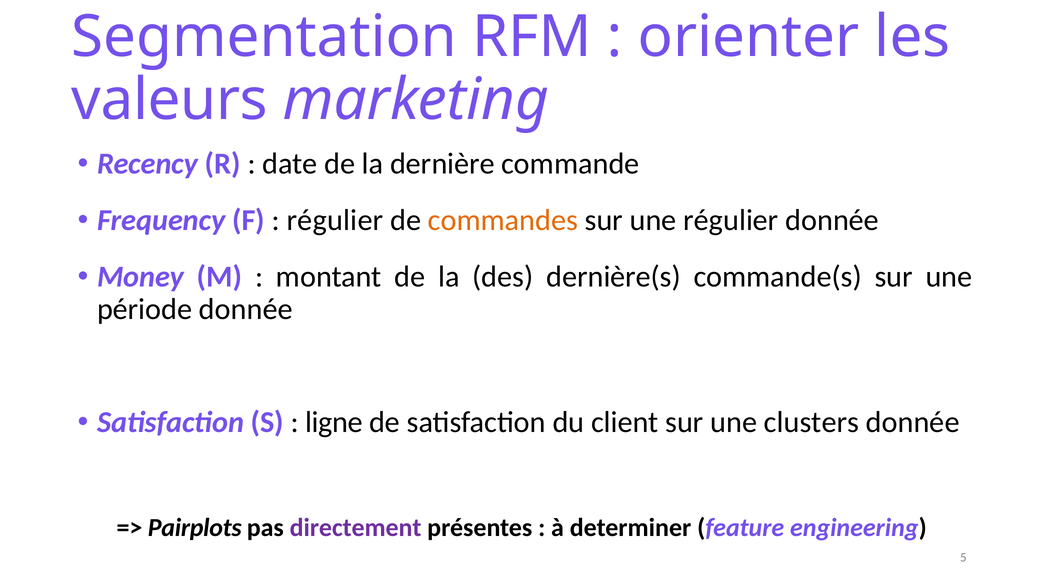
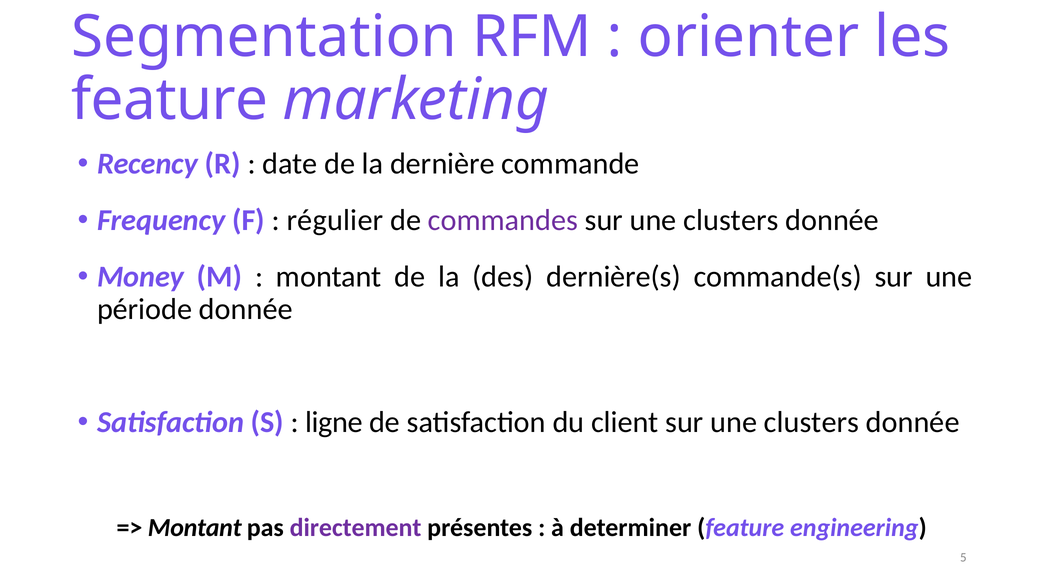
valeurs: valeurs -> feature (170, 100)
commandes colour: orange -> purple (503, 220)
régulier: régulier -> clusters (731, 220)
Pairplots: Pairplots -> Montant (195, 528)
